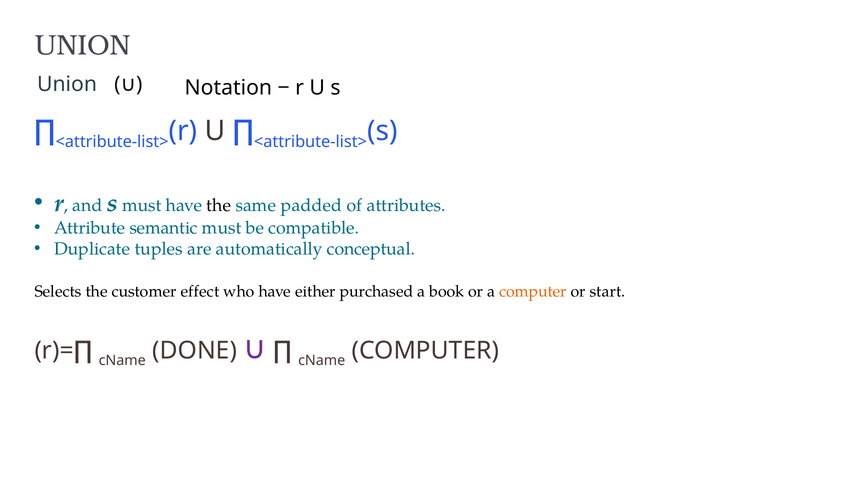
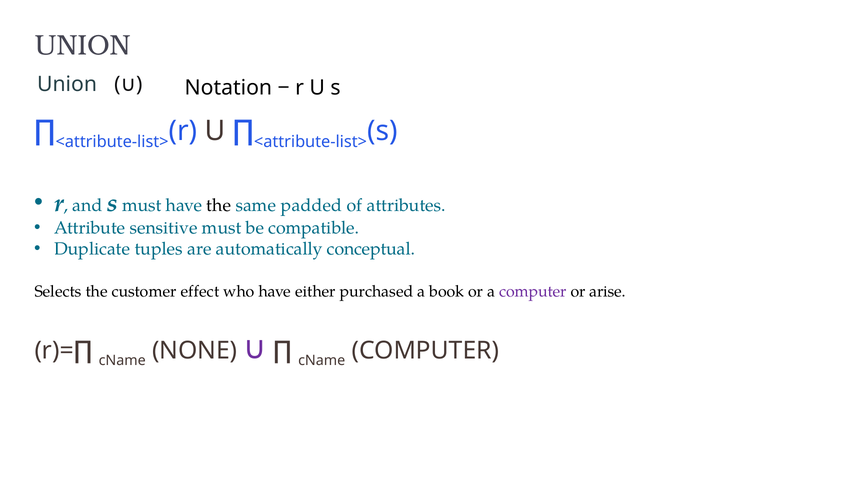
semantic: semantic -> sensitive (164, 228)
computer colour: orange -> purple (533, 292)
start: start -> arise (608, 292)
DONE: DONE -> NONE (195, 351)
